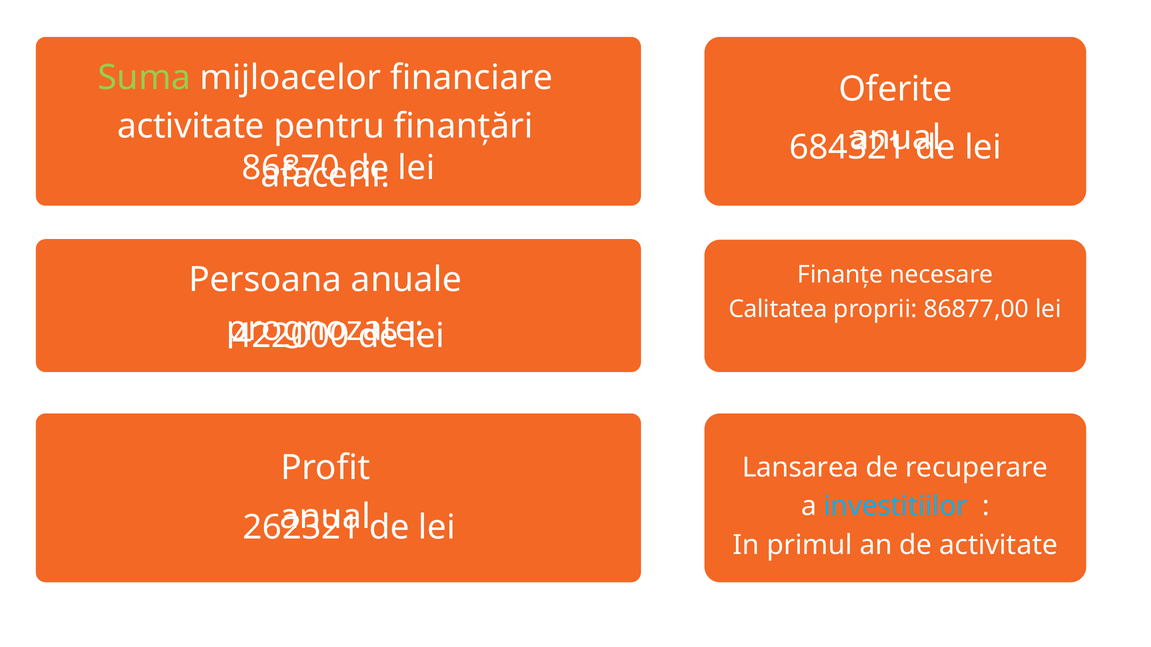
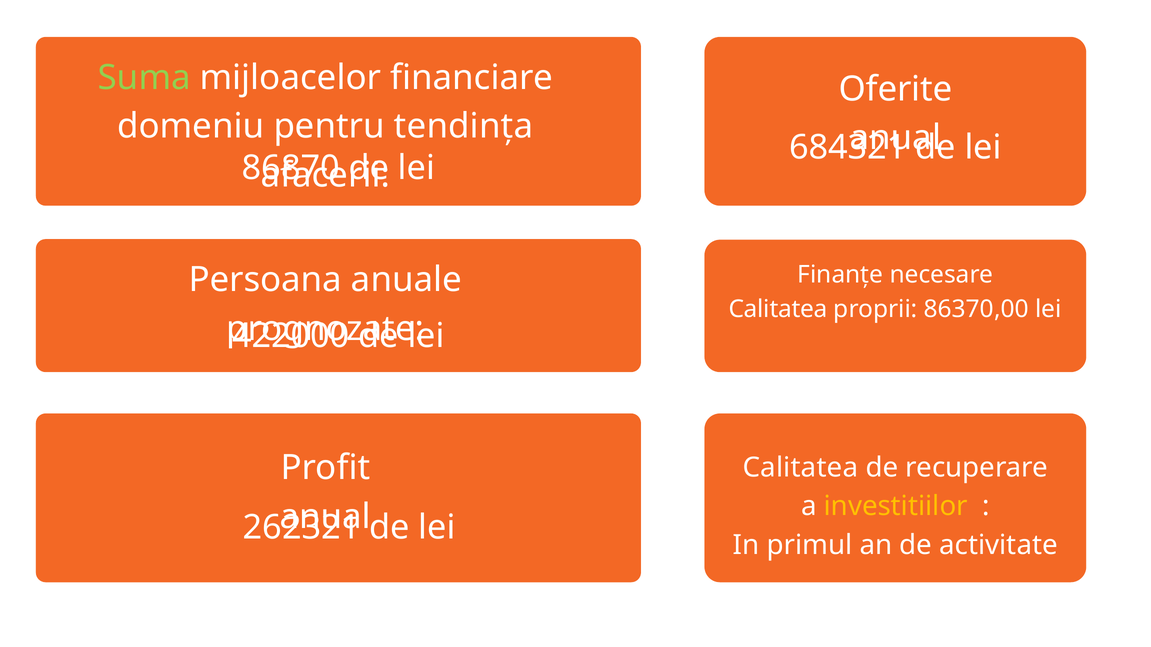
activitate: activitate -> domeniu (191, 126)
finanțări: finanțări -> tendința (464, 126)
86877,00: 86877,00 -> 86370,00 (976, 309)
Lansarea: Lansarea -> Calitatea (800, 468)
investitiilor colour: light blue -> yellow (896, 507)
